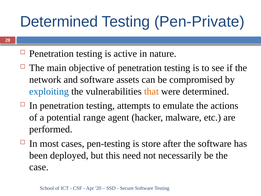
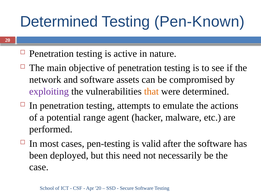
Pen-Private: Pen-Private -> Pen-Known (199, 22)
exploiting colour: blue -> purple (49, 91)
store: store -> valid (151, 143)
